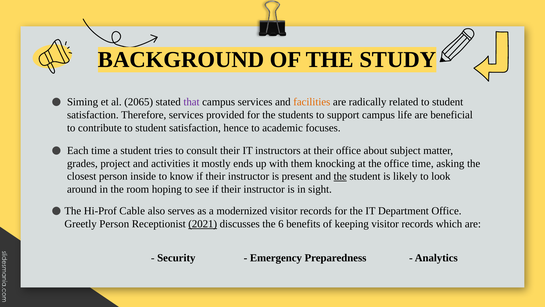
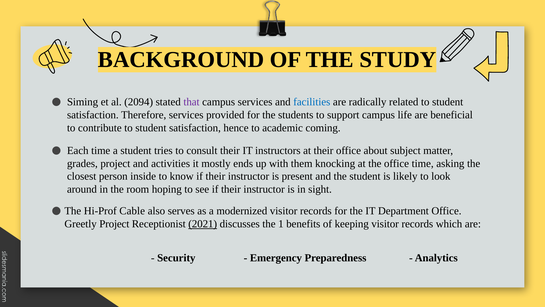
2065: 2065 -> 2094 (139, 102)
facilities colour: orange -> blue (312, 102)
focuses: focuses -> coming (323, 128)
the underline: present -> none (340, 176)
Greetly Person: Person -> Project (114, 224)
6: 6 -> 1 (281, 224)
